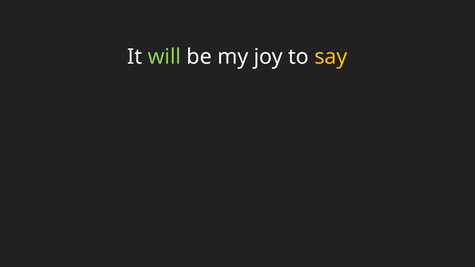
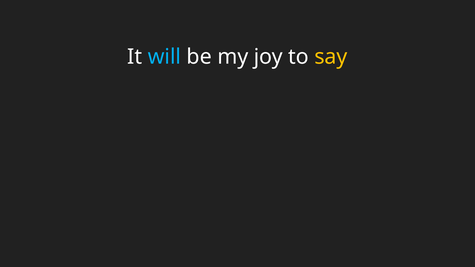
will colour: light green -> light blue (164, 57)
